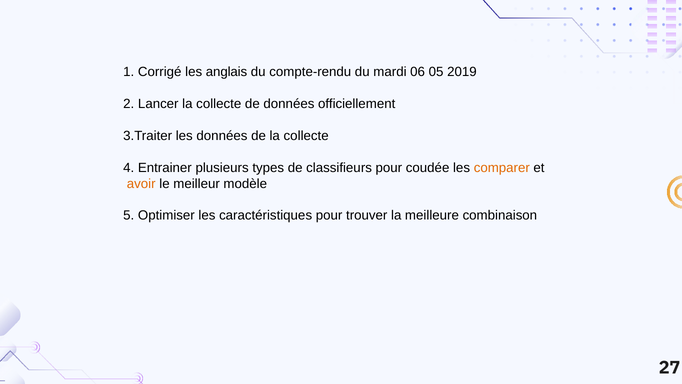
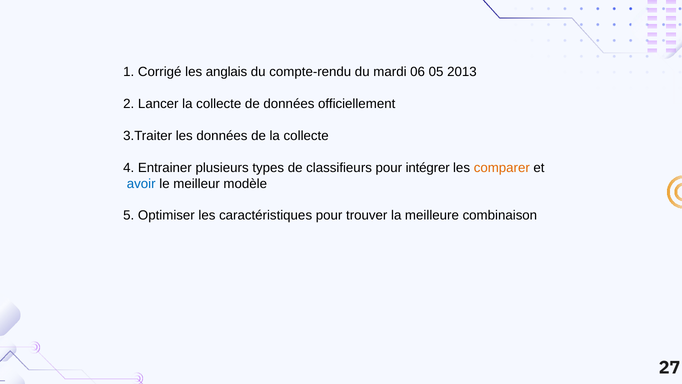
2019: 2019 -> 2013 (462, 72)
coudée: coudée -> intégrer (428, 168)
avoir colour: orange -> blue (141, 183)
